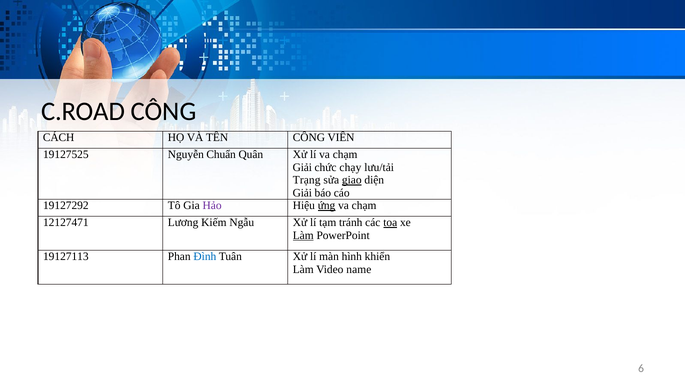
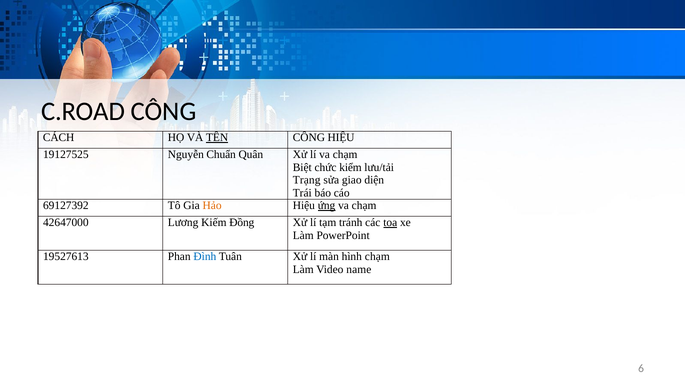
TÊN underline: none -> present (217, 137)
CÔNG VIÊN: VIÊN -> HIỆU (341, 137)
Giải: Giải -> Biệt (302, 167)
chạy: chạy -> kiểm (351, 167)
giao underline: present -> none (352, 180)
Giải: Giải -> Trái (302, 192)
19127292: 19127292 -> 69127392 (66, 205)
Hảo colour: purple -> orange (212, 205)
12127471: 12127471 -> 42647000 (66, 222)
Ngẫu: Ngẫu -> Đồng (242, 222)
Làm underline: present -> none (303, 235)
19127113: 19127113 -> 19527613 (66, 256)
hình khiển: khiển -> chạm (377, 256)
